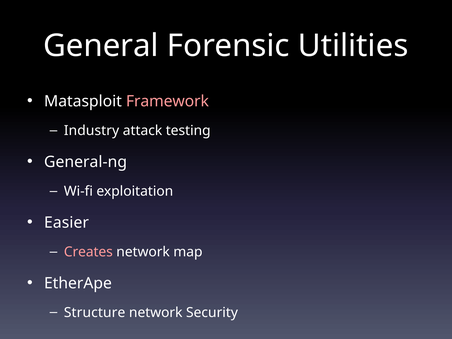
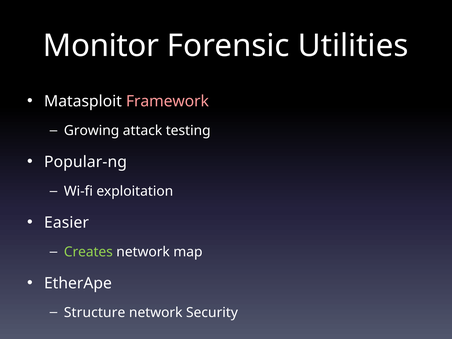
General: General -> Monitor (101, 46)
Industry: Industry -> Growing (92, 131)
General-ng: General-ng -> Popular-ng (86, 162)
Creates colour: pink -> light green (88, 252)
